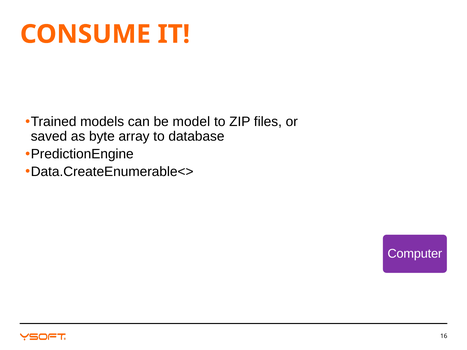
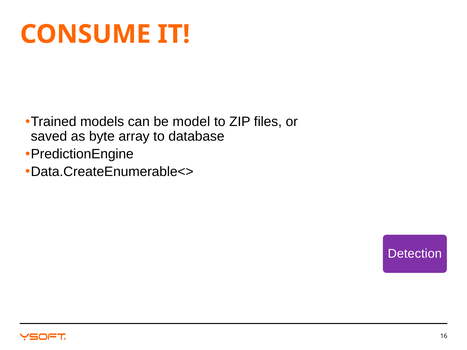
Computer: Computer -> Detection (415, 254)
